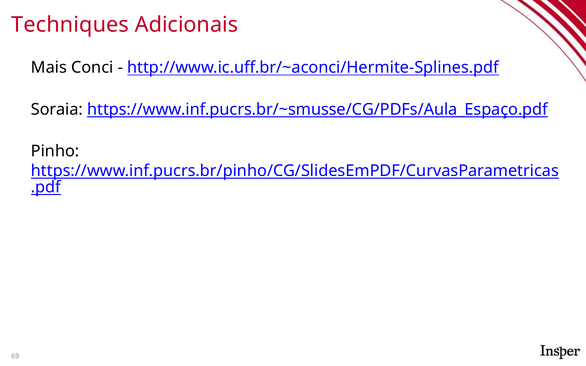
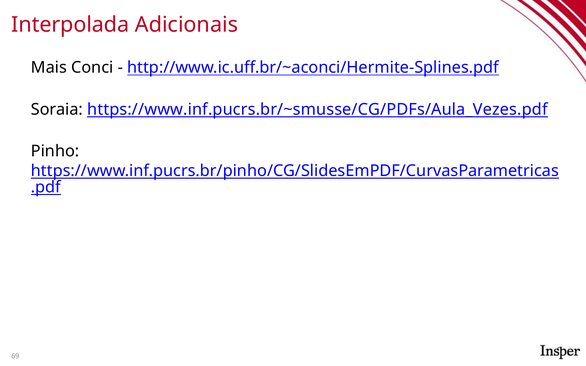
Techniques: Techniques -> Interpolada (70, 25)
https://www.inf.pucrs.br/~smusse/CG/PDFs/Aula_Espaço.pdf: https://www.inf.pucrs.br/~smusse/CG/PDFs/Aula_Espaço.pdf -> https://www.inf.pucrs.br/~smusse/CG/PDFs/Aula_Vezes.pdf (317, 109)
